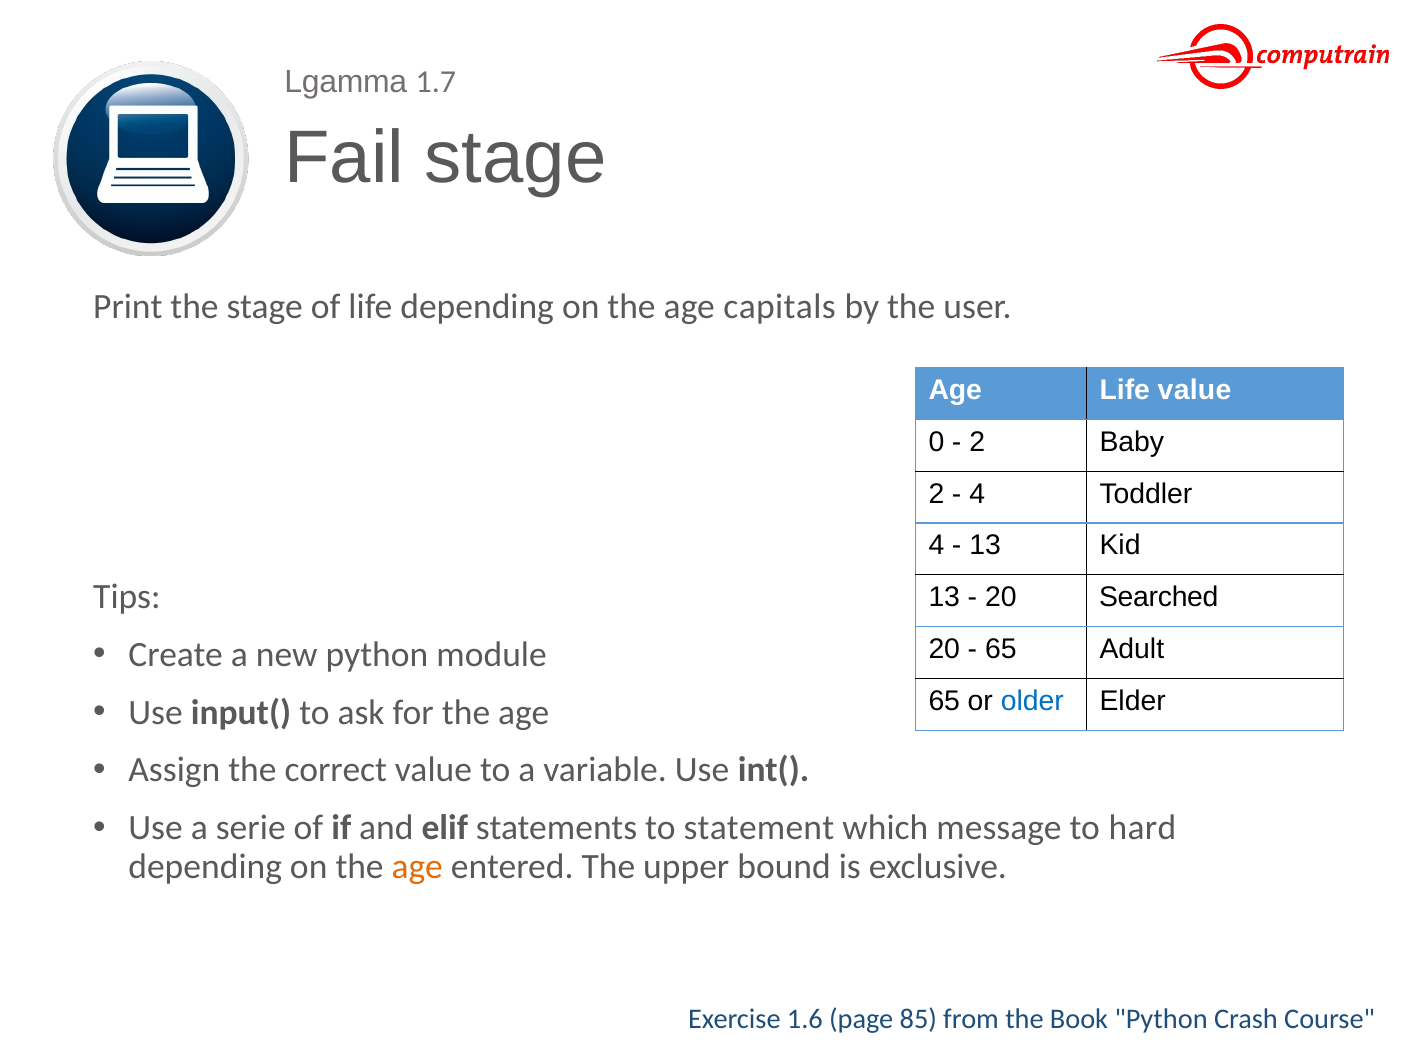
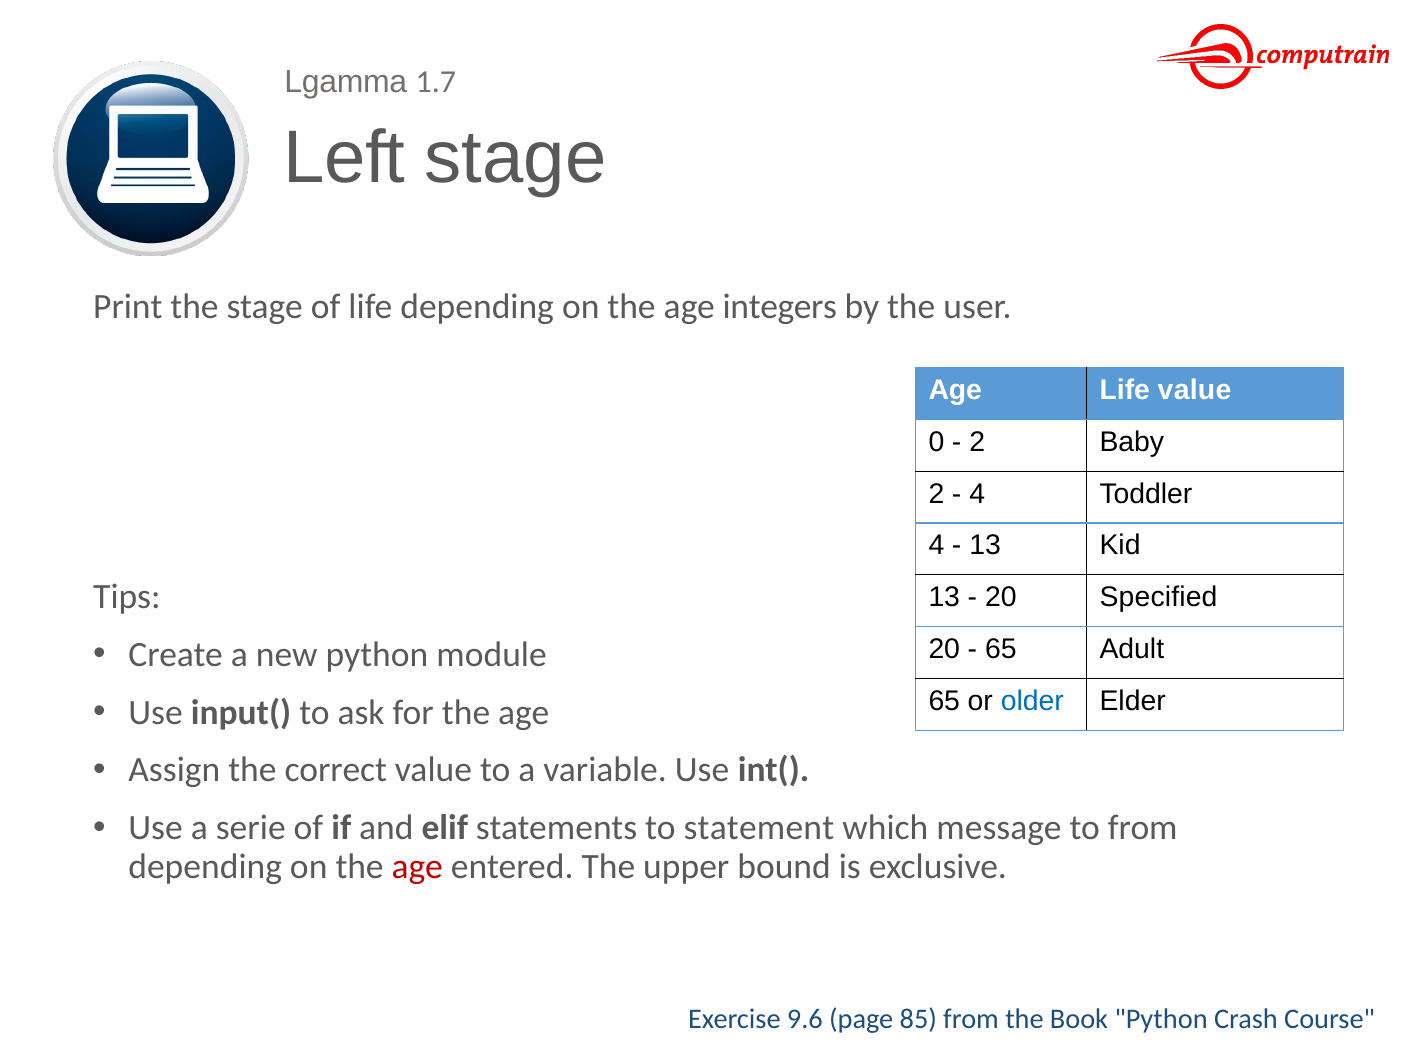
Fail: Fail -> Left (345, 158)
capitals: capitals -> integers (780, 307)
Searched: Searched -> Specified (1159, 597)
to hard: hard -> from (1143, 828)
age colour: orange -> red (417, 866)
1.6: 1.6 -> 9.6 (805, 1019)
